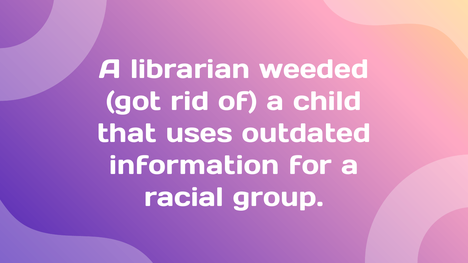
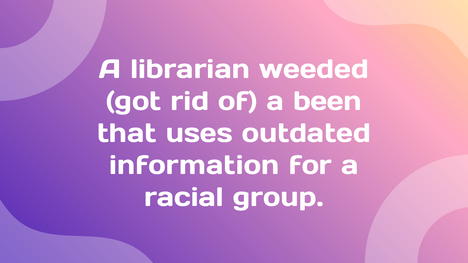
child: child -> been (327, 102)
